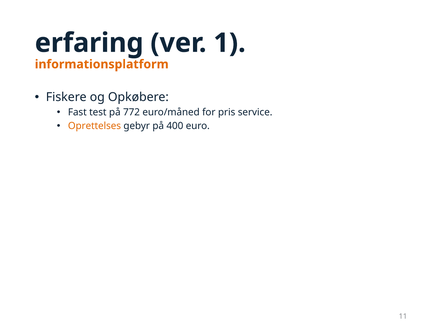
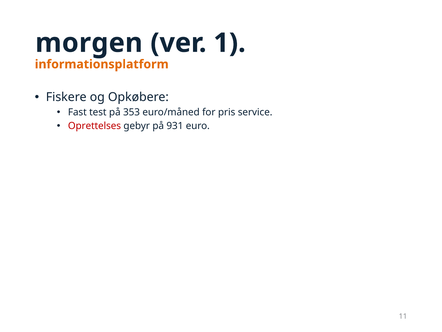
erfaring: erfaring -> morgen (89, 43)
772: 772 -> 353 (132, 112)
Oprettelses colour: orange -> red (94, 126)
400: 400 -> 931 (175, 126)
